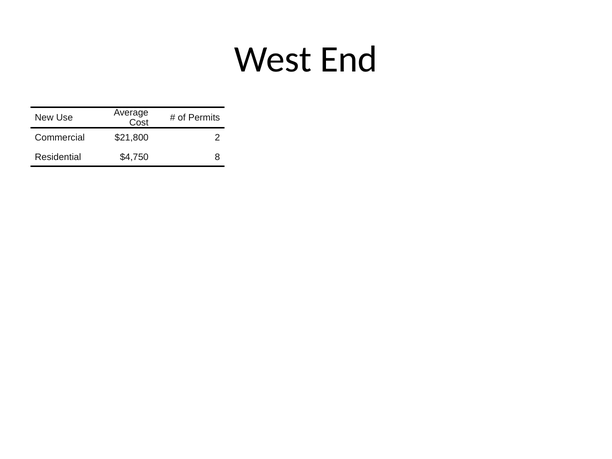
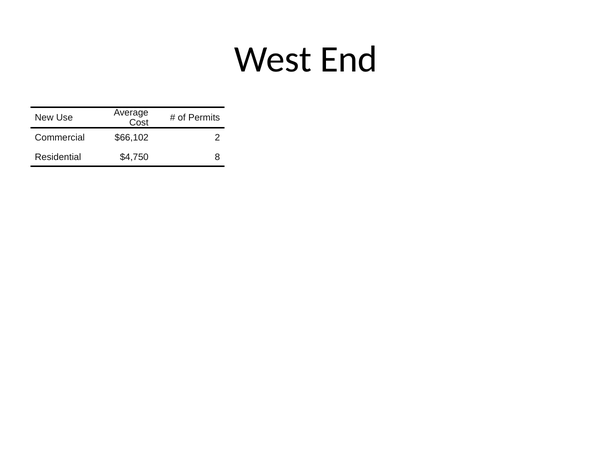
$21,800: $21,800 -> $66,102 (132, 138)
